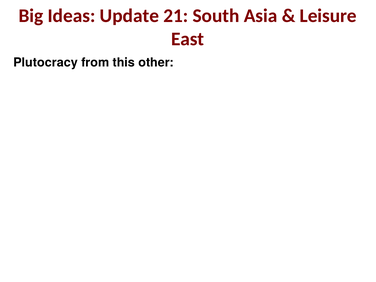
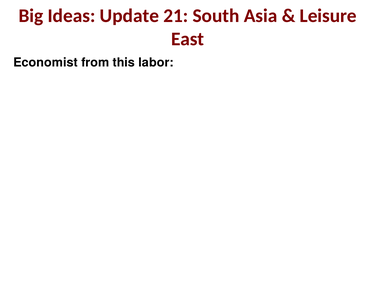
Plutocracy: Plutocracy -> Economist (46, 63)
other: other -> labor (156, 63)
